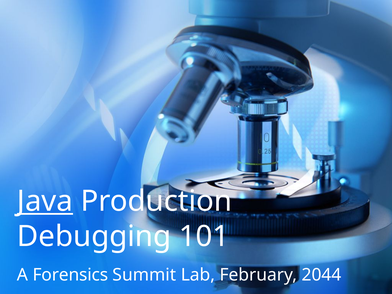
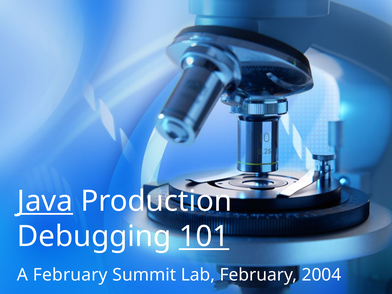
101 underline: none -> present (204, 237)
A Forensics: Forensics -> February (70, 275)
2044: 2044 -> 2004 (321, 275)
